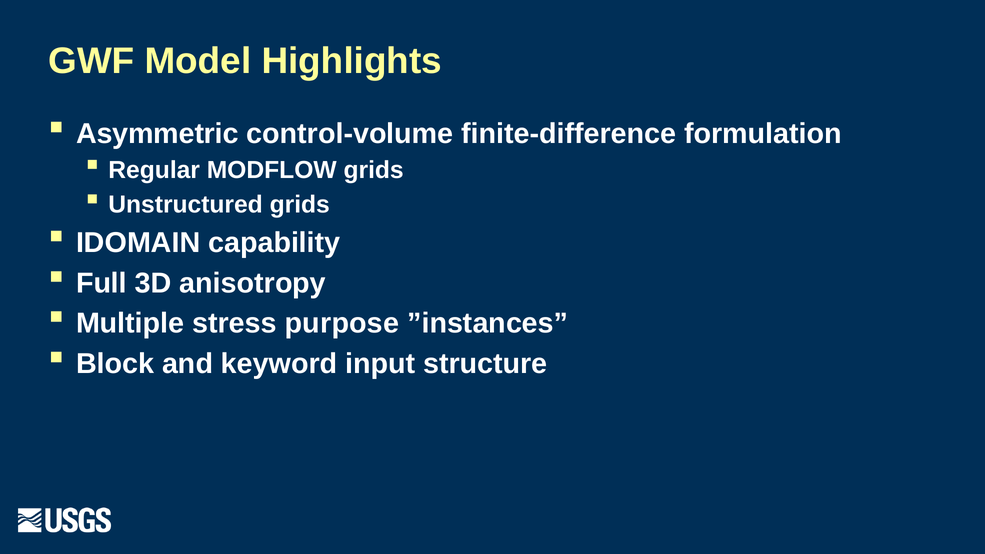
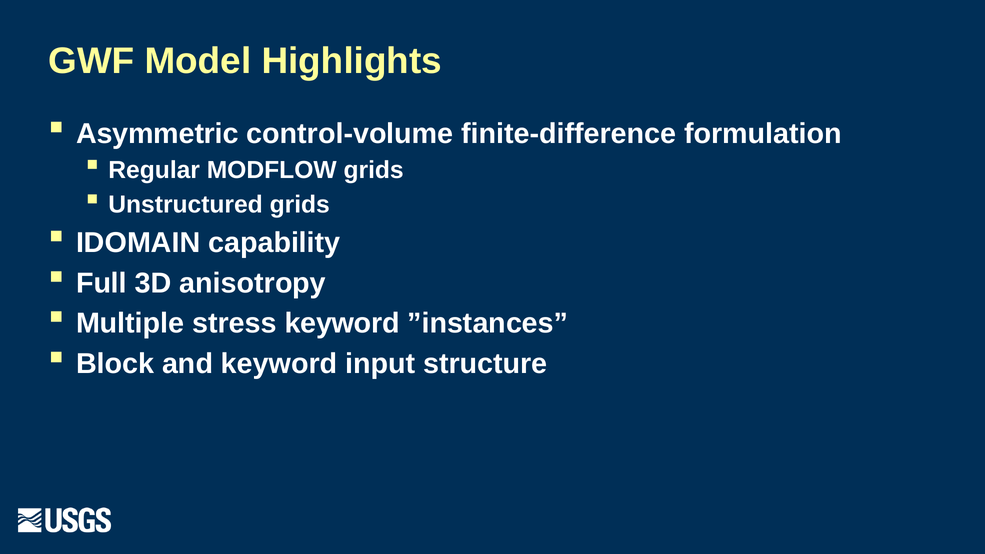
stress purpose: purpose -> keyword (342, 323)
